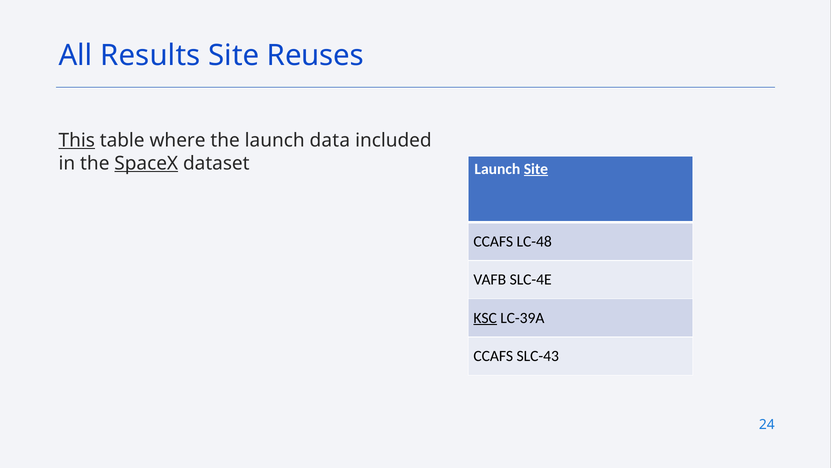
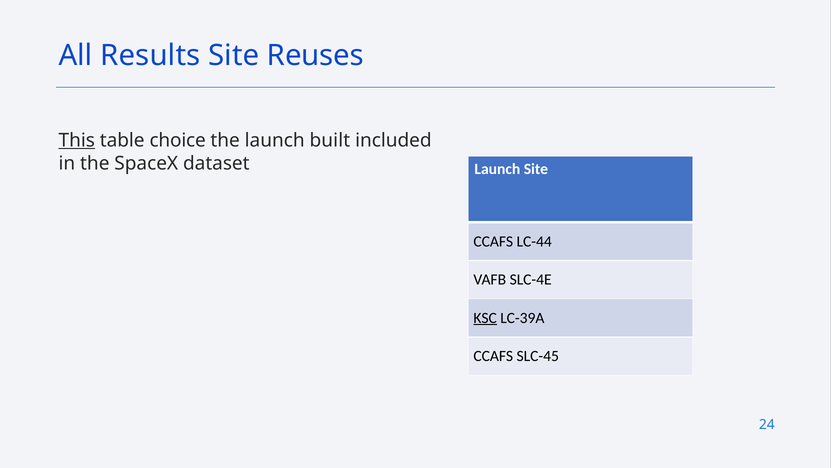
where: where -> choice (178, 140)
data: data -> built (330, 140)
SpaceX underline: present -> none (146, 163)
Site underline: present -> none (536, 169)
LC-48: LC-48 -> LC-44 (534, 241)
SLC-43: SLC-43 -> SLC-45 (538, 356)
